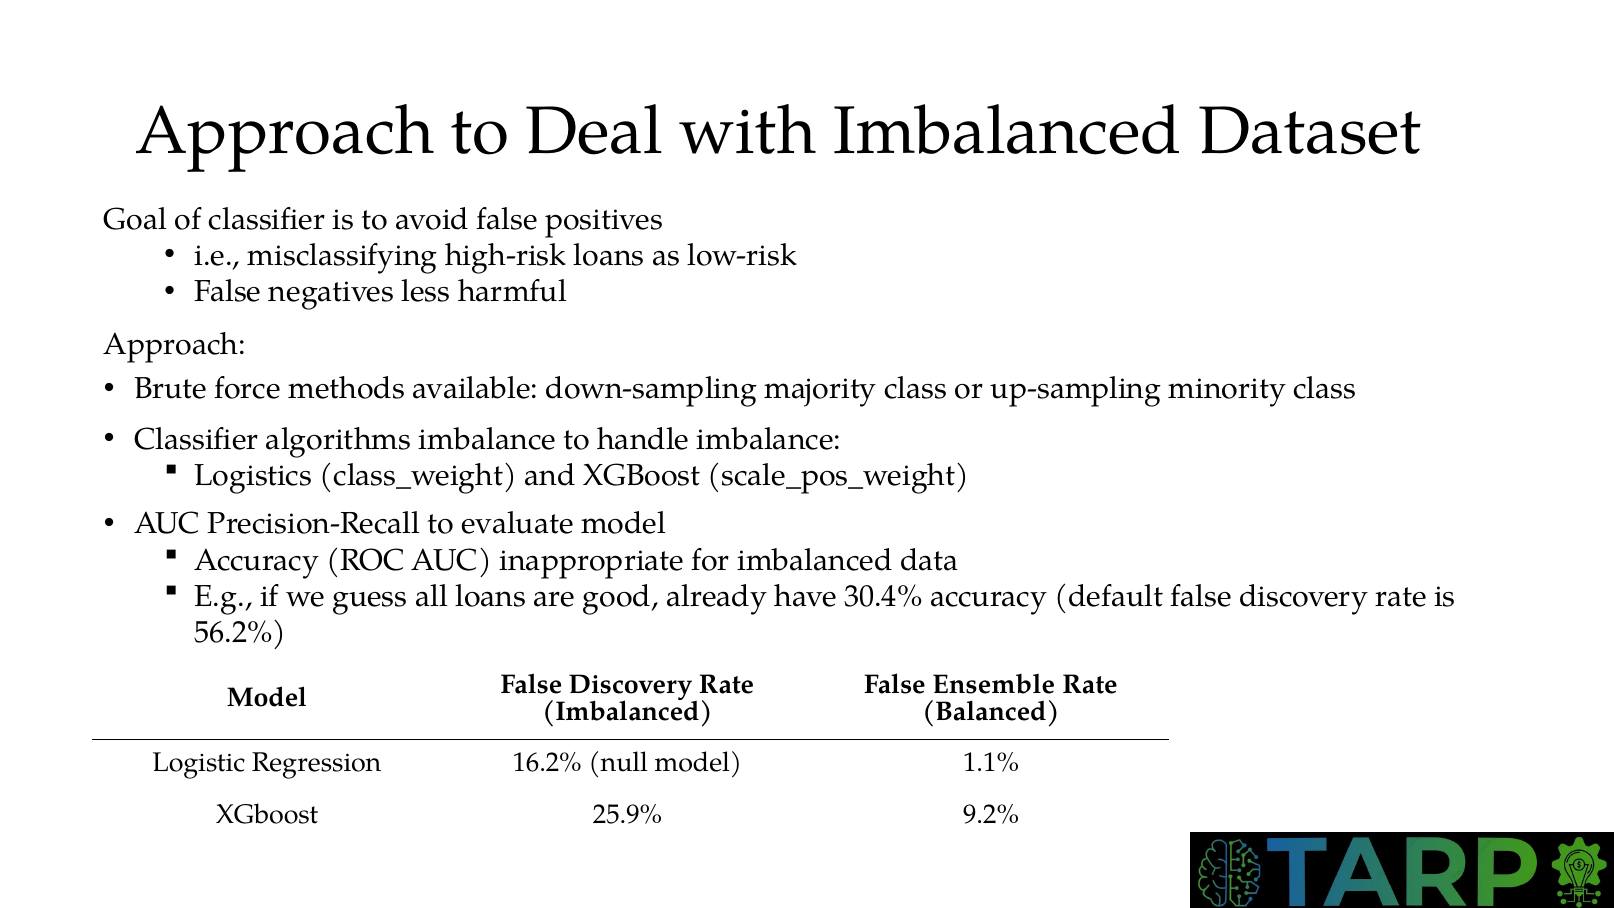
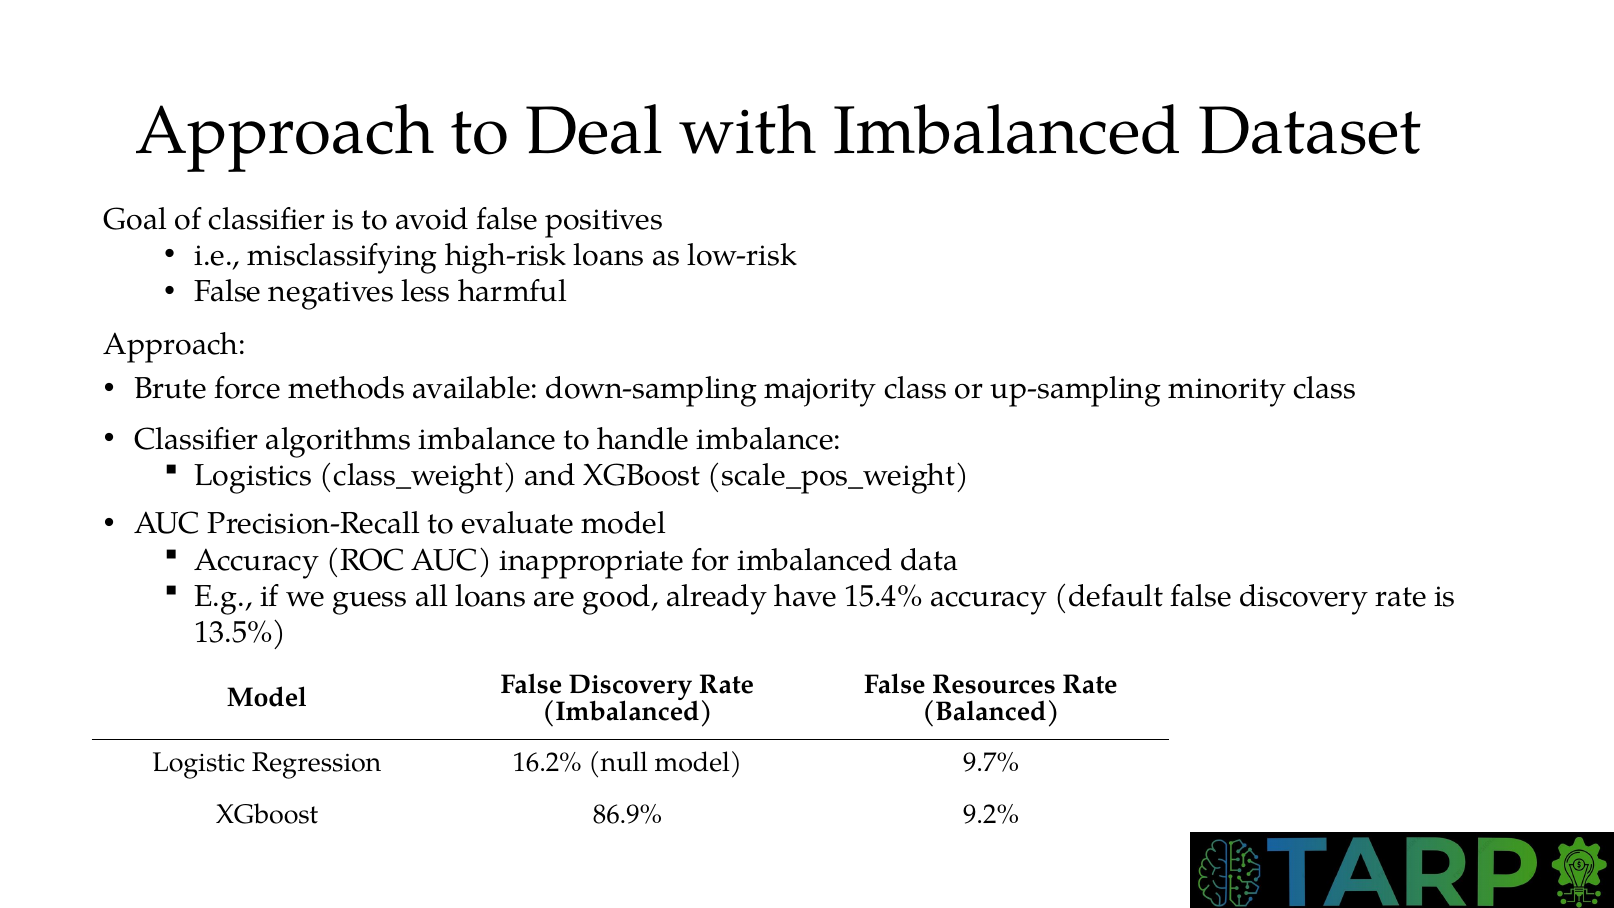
30.4%: 30.4% -> 15.4% (883, 596)
56.2%: 56.2% -> 13.5% (241, 633)
Ensemble: Ensemble -> Resources (994, 685)
1.1%: 1.1% -> 9.7% (991, 763)
25.9%: 25.9% -> 86.9% (628, 815)
